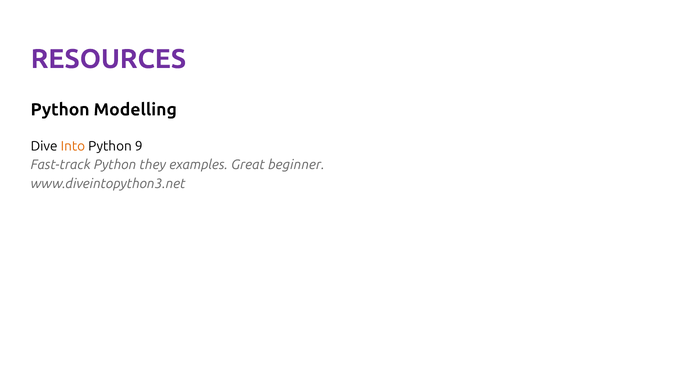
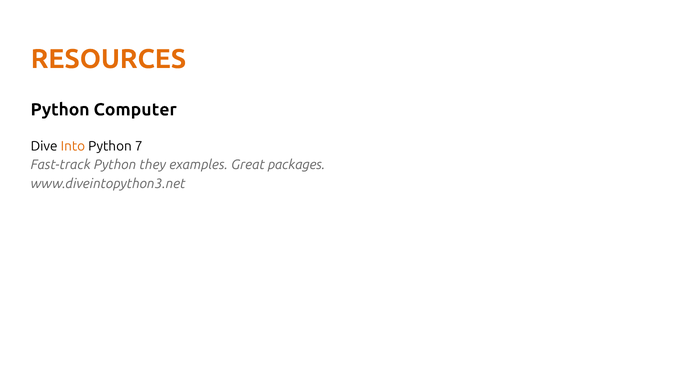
RESOURCES colour: purple -> orange (108, 59)
Modelling: Modelling -> Computer (135, 109)
9: 9 -> 7 (139, 146)
beginner: beginner -> packages (297, 165)
